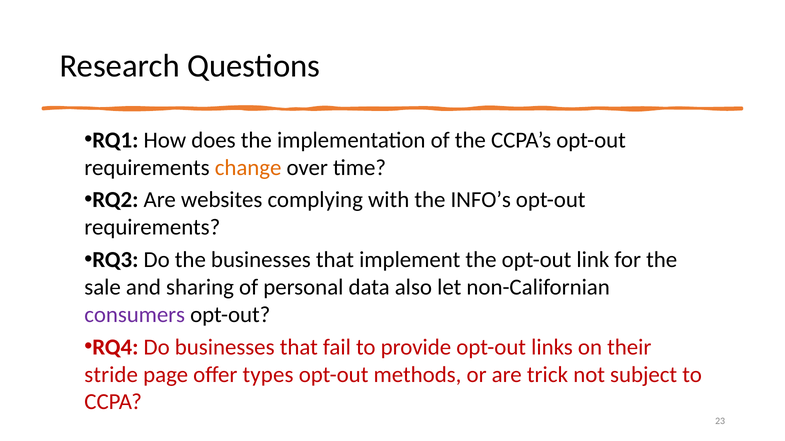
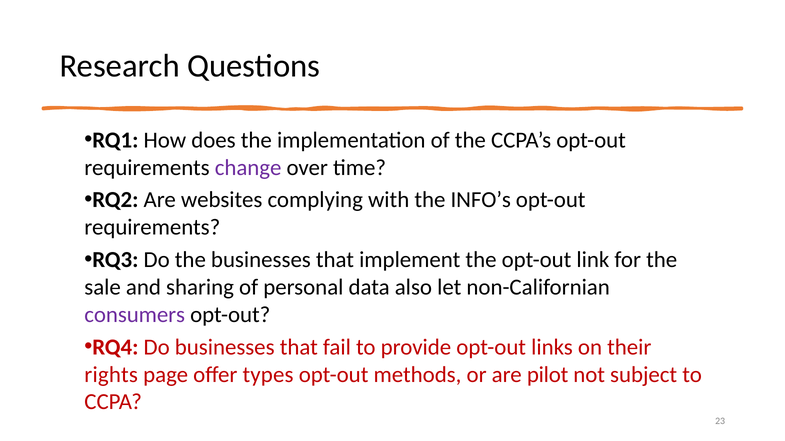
change colour: orange -> purple (248, 168)
stride: stride -> rights (111, 375)
trick: trick -> pilot (548, 375)
